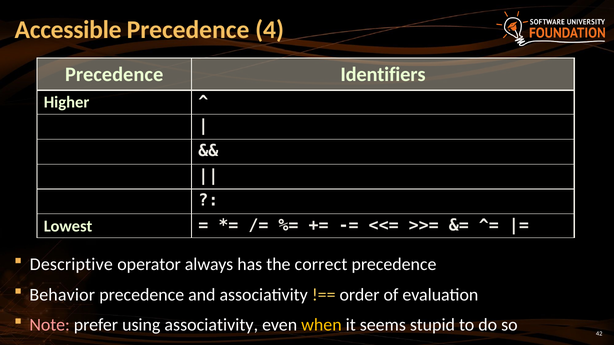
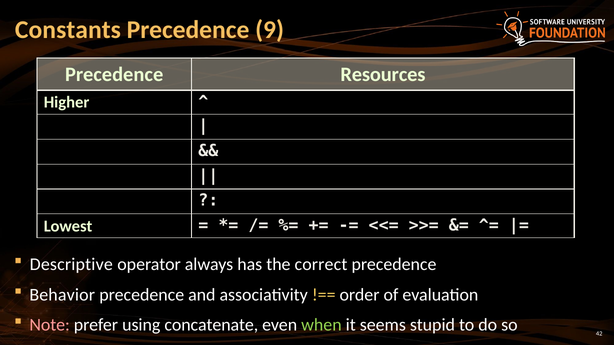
Accessible: Accessible -> Constants (68, 30)
4: 4 -> 9 (270, 30)
Identifiers: Identifiers -> Resources (383, 75)
using associativity: associativity -> concatenate (211, 325)
when colour: yellow -> light green (321, 325)
